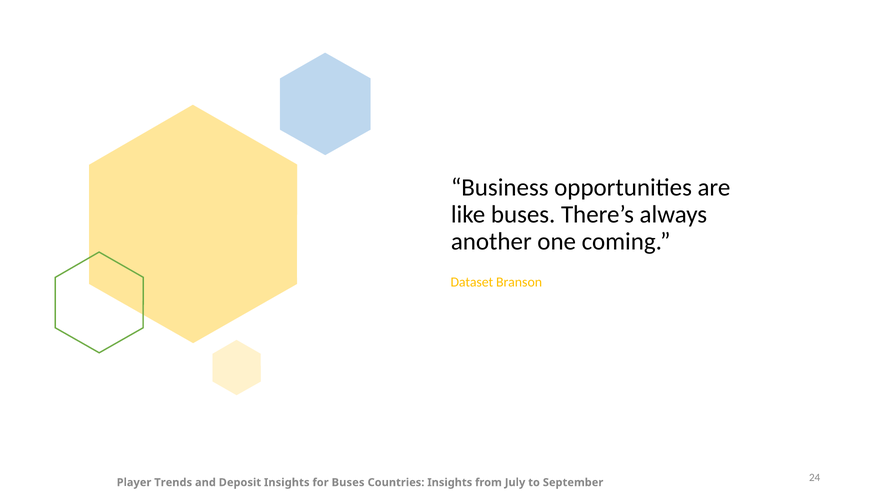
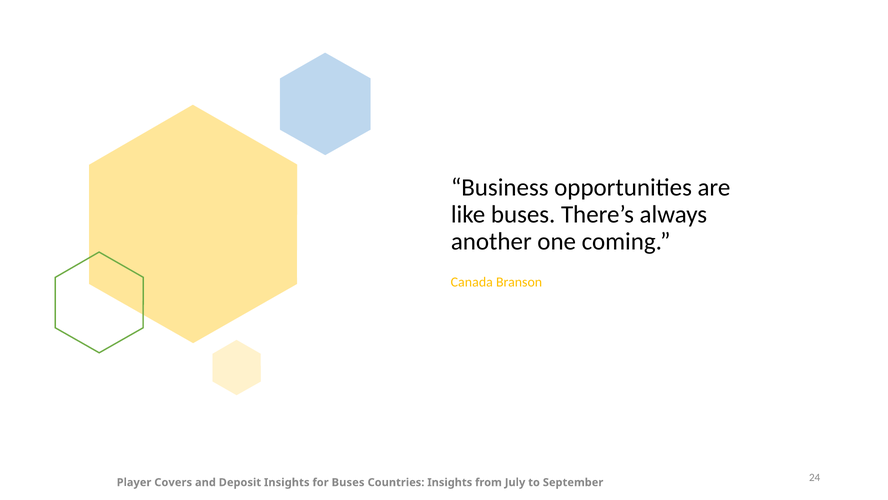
Dataset: Dataset -> Canada (472, 282)
Trends: Trends -> Covers (173, 482)
